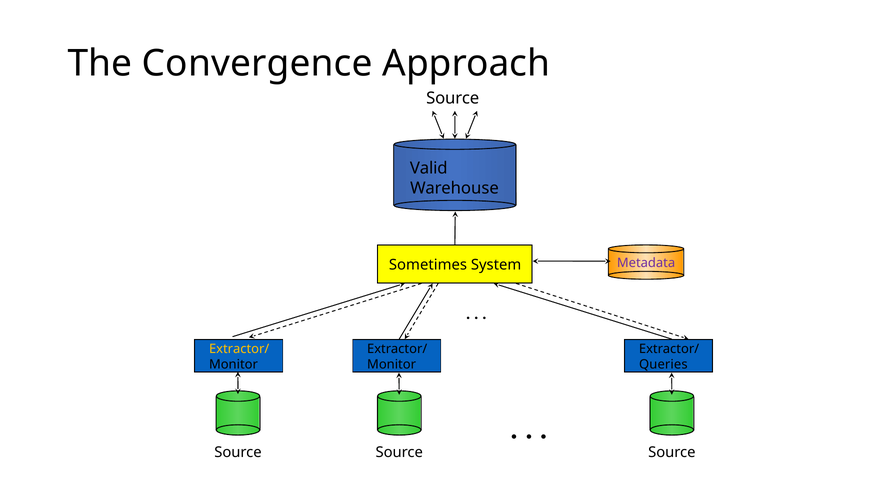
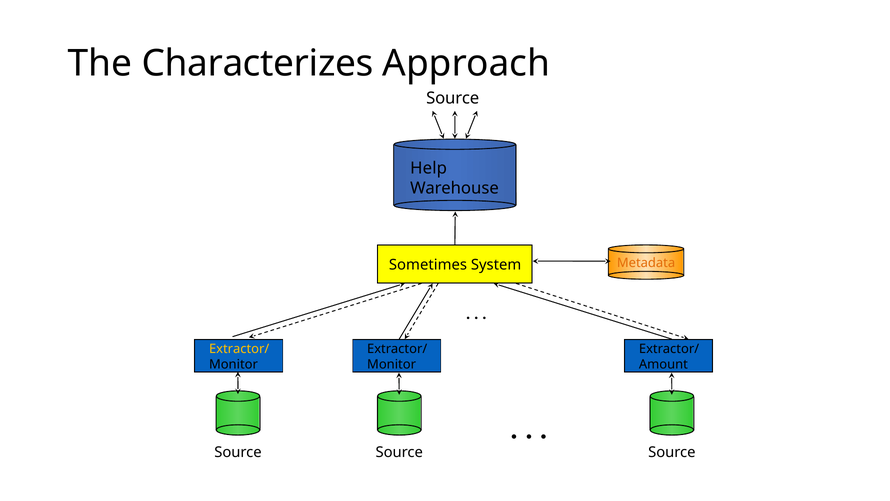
Convergence: Convergence -> Characterizes (258, 63)
Valid: Valid -> Help (429, 168)
Metadata colour: purple -> orange (646, 263)
Queries: Queries -> Amount (663, 364)
